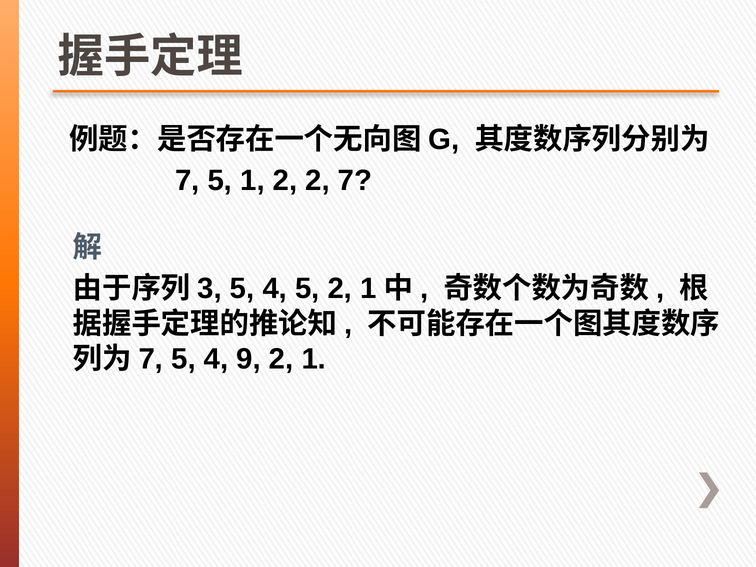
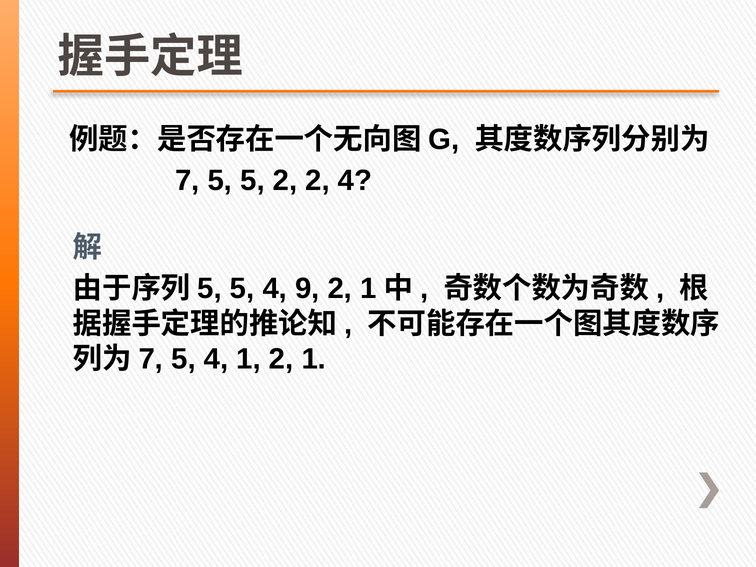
7 5 1: 1 -> 5 (252, 181)
2 7: 7 -> 4 (355, 181)
3: 3 -> 5 (210, 288)
4 5: 5 -> 9 (307, 288)
4 9: 9 -> 1 (249, 359)
